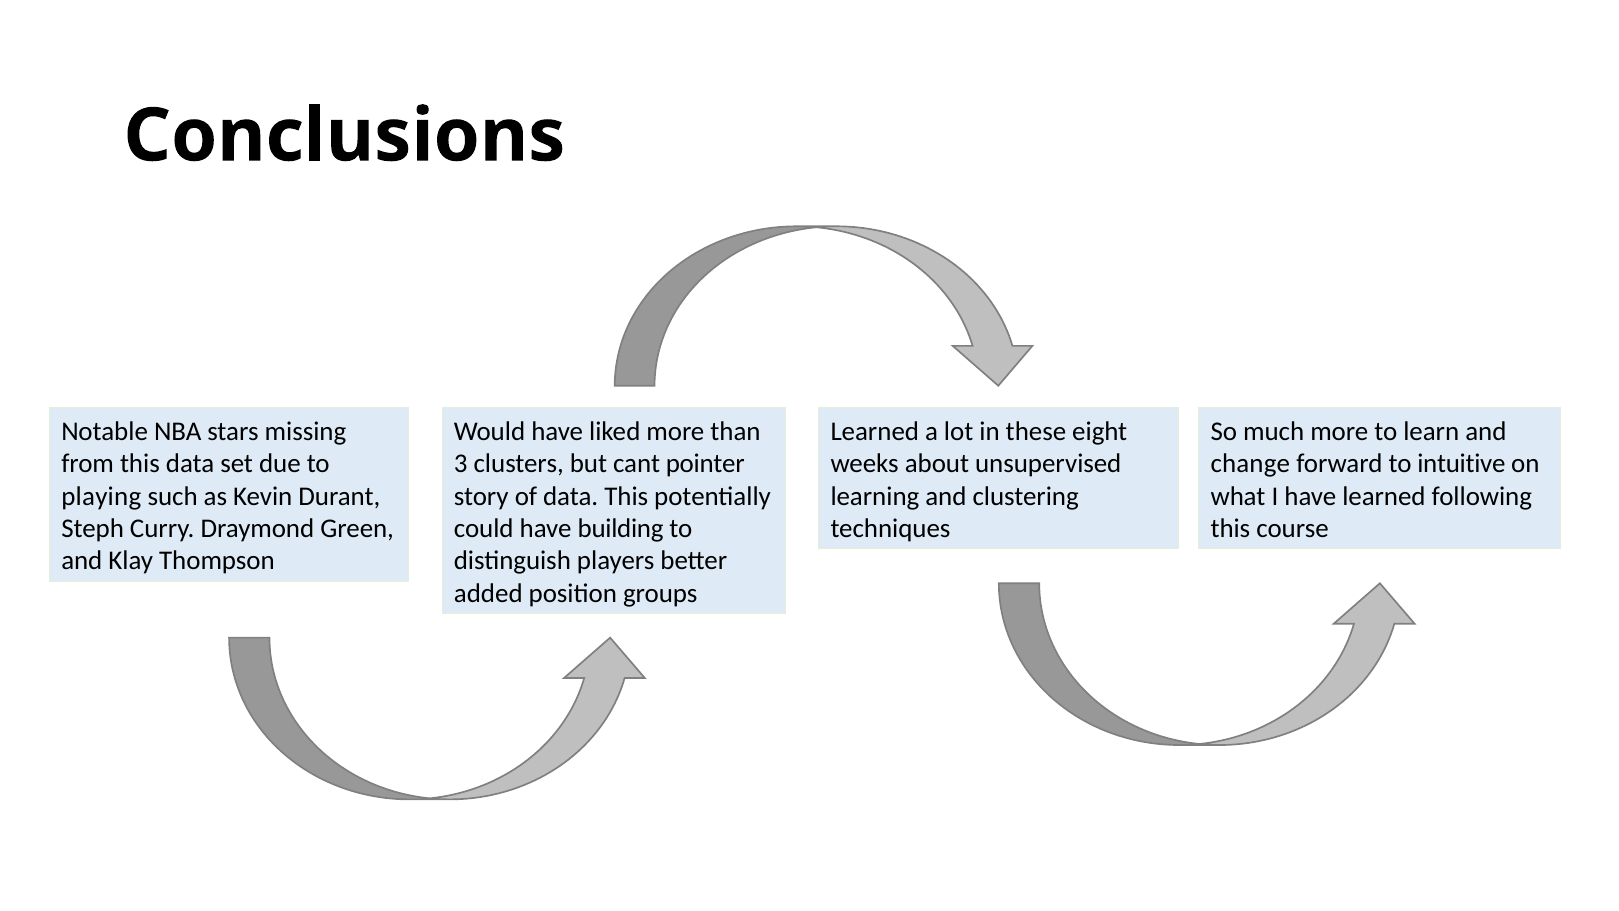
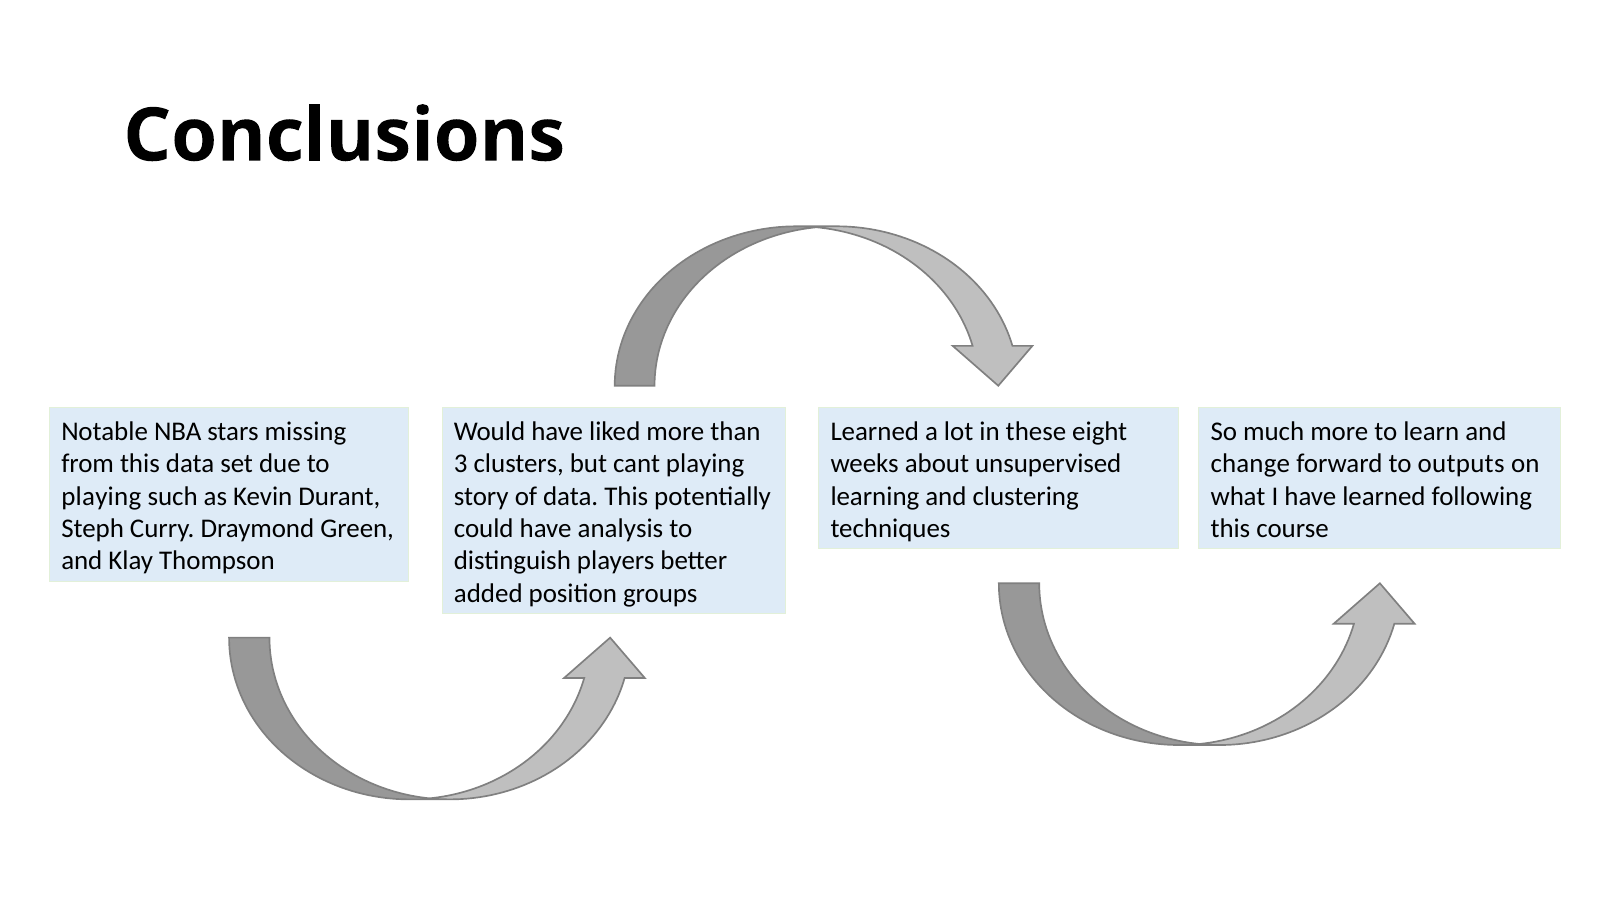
cant pointer: pointer -> playing (705, 464)
intuitive: intuitive -> outputs (1461, 464)
building: building -> analysis (620, 528)
